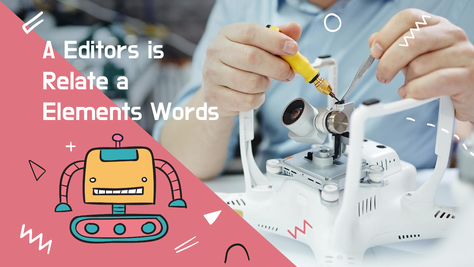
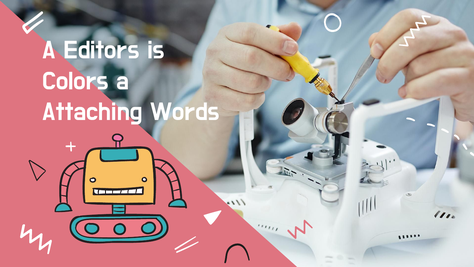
Relate: Relate -> Colors (75, 81)
Elements: Elements -> Attaching (92, 112)
